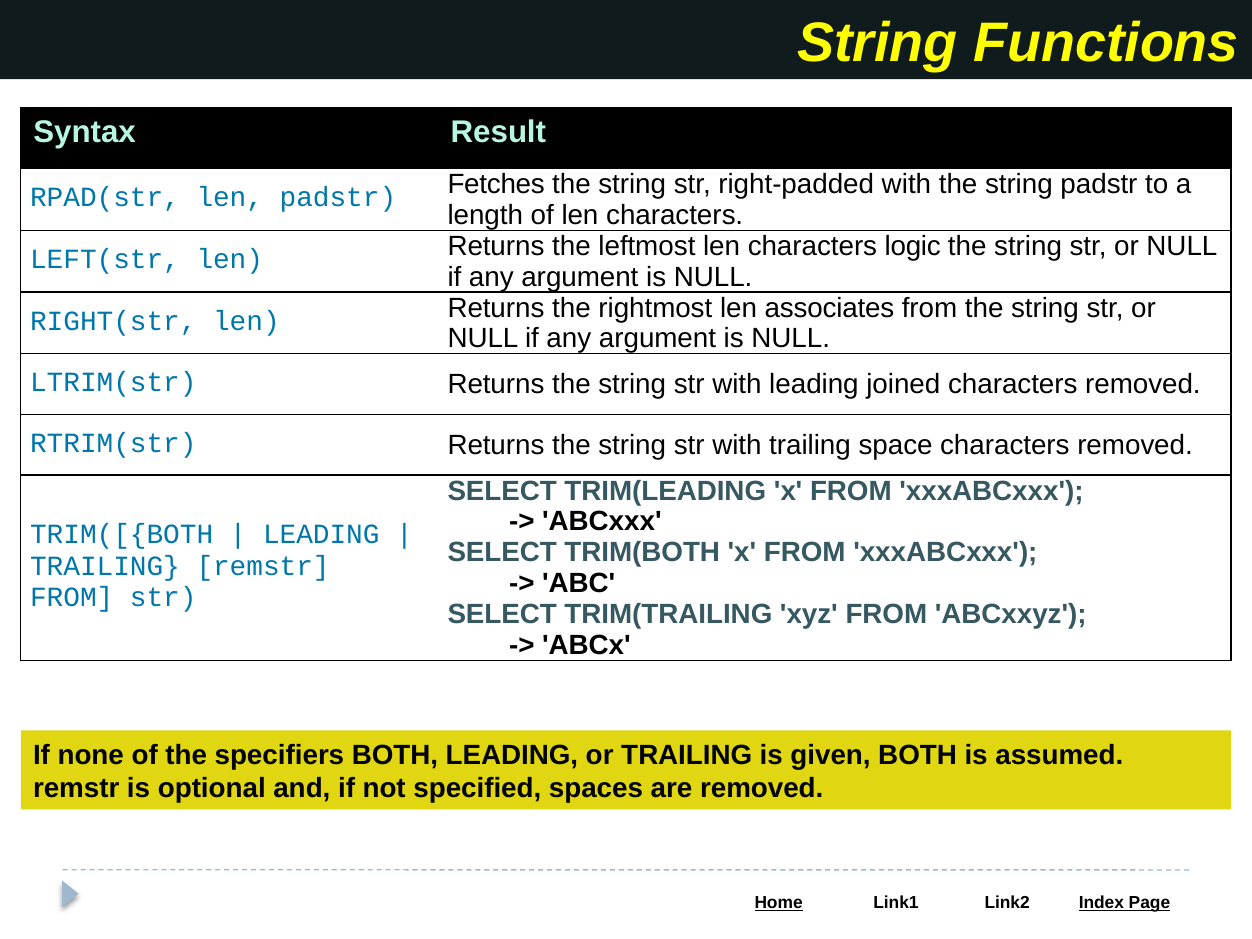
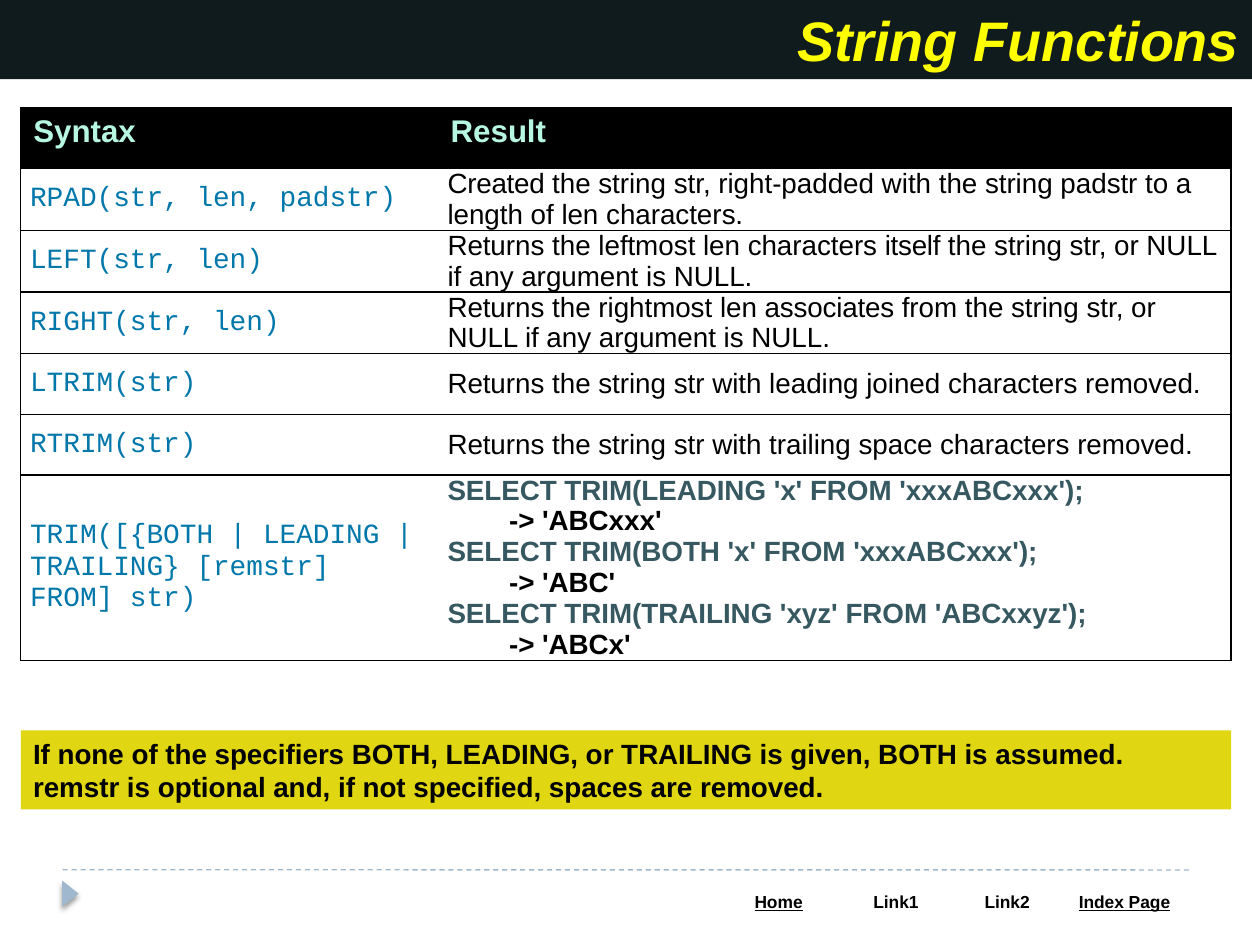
Fetches: Fetches -> Created (496, 184)
logic: logic -> itself (913, 246)
